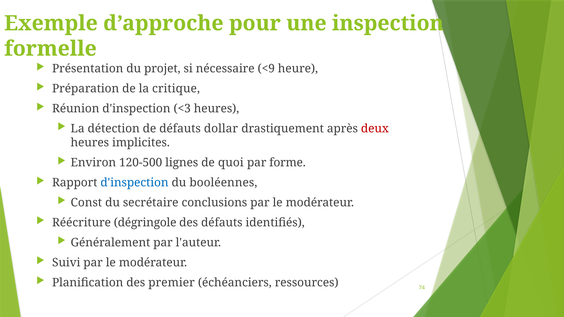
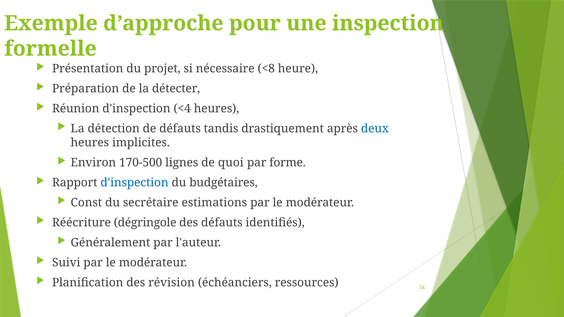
<9: <9 -> <8 (266, 69)
critique: critique -> détecter (176, 89)
<3: <3 -> <4 (182, 109)
dollar: dollar -> tandis (221, 129)
deux colour: red -> blue (375, 129)
120-500: 120-500 -> 170-500 (141, 163)
booléennes: booléennes -> budgétaires (223, 183)
conclusions: conclusions -> estimations (214, 203)
premier: premier -> révision (172, 283)
